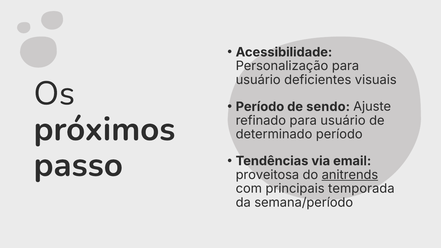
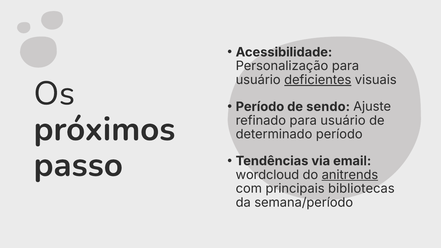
deficientes underline: none -> present (318, 80)
proveitosa: proveitosa -> wordcloud (267, 175)
temporada: temporada -> bibliotecas (361, 189)
